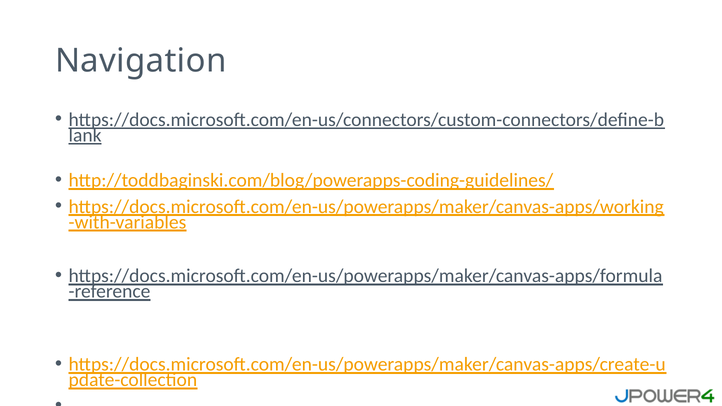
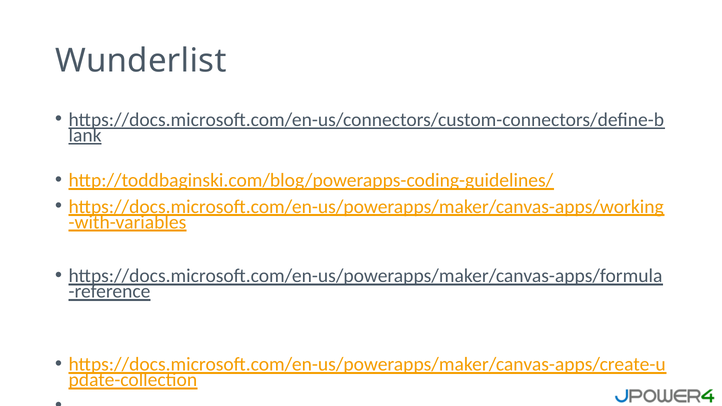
Navigation: Navigation -> Wunderlist (141, 61)
